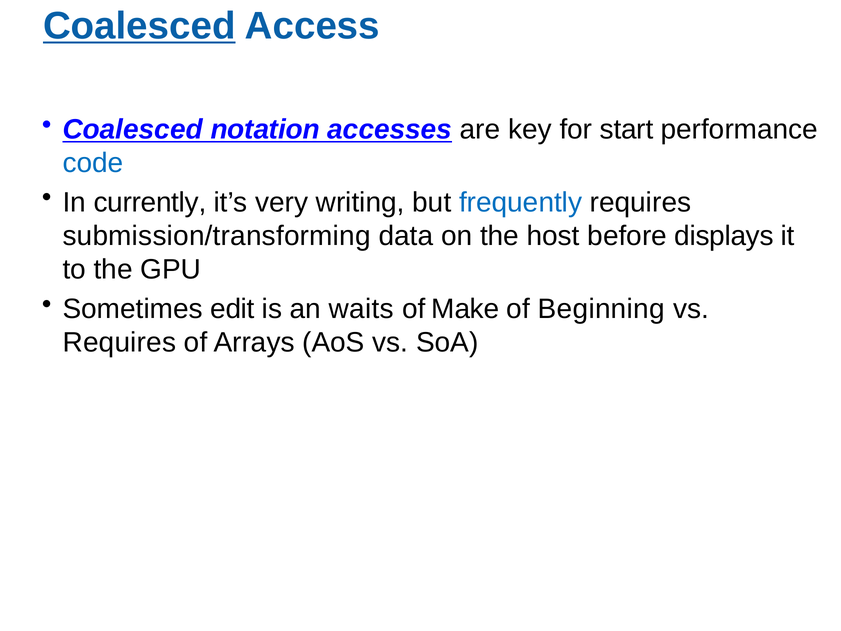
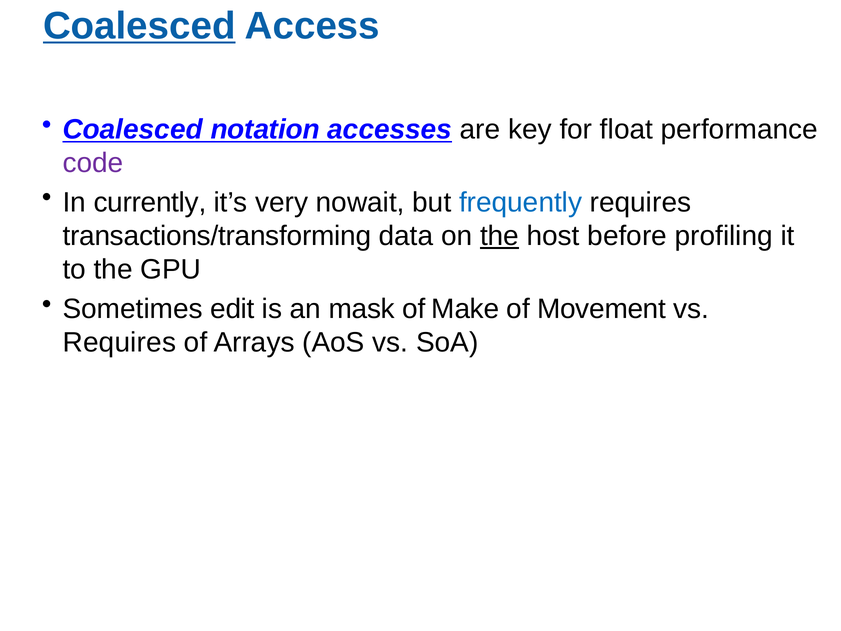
start: start -> float (626, 129)
code colour: blue -> purple (93, 163)
writing: writing -> nowait (360, 202)
submission/transforming: submission/transforming -> transactions/transforming (217, 236)
the underline: none -> present (500, 236)
displays: displays -> profiling (724, 236)
waits: waits -> mask (362, 309)
Beginning: Beginning -> Movement (602, 309)
